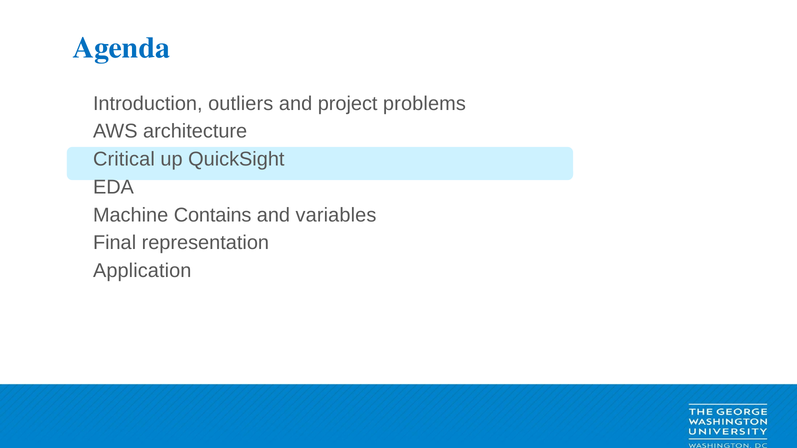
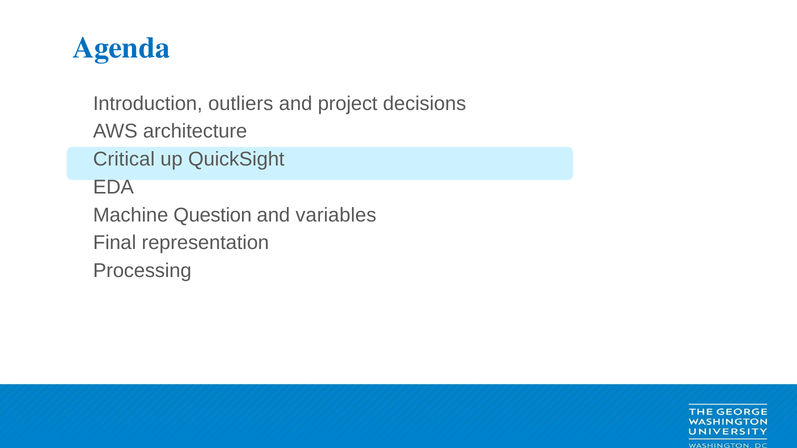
problems: problems -> decisions (425, 104)
Contains: Contains -> Question (213, 215)
Application: Application -> Processing (142, 271)
